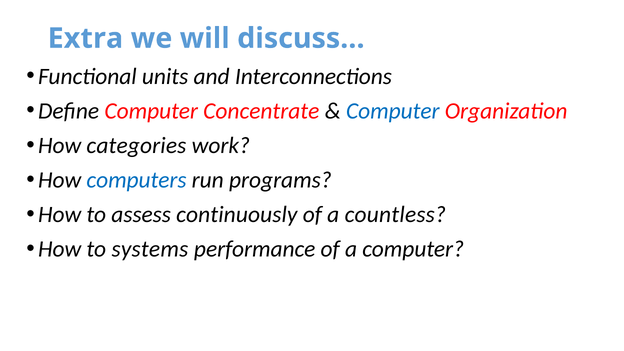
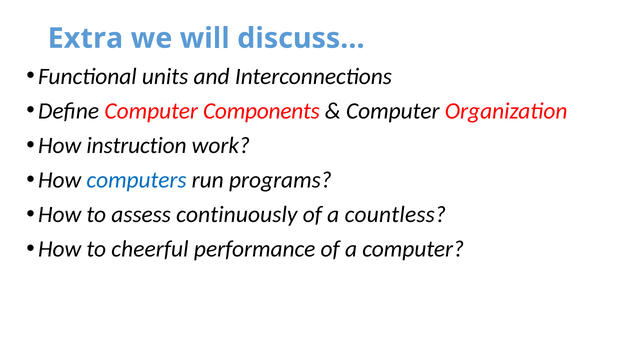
Concentrate: Concentrate -> Components (261, 111)
Computer colour: blue -> black (393, 111)
categories: categories -> instruction (137, 146)
systems: systems -> cheerful (150, 249)
